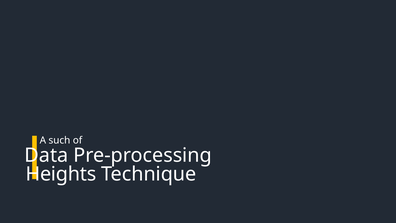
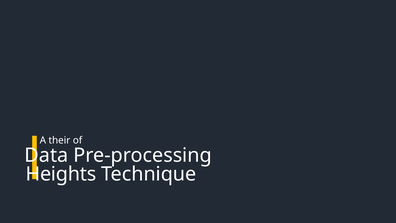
such: such -> their (59, 140)
